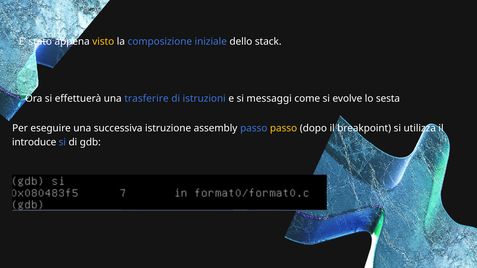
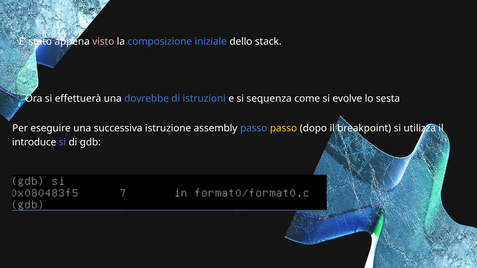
visto colour: yellow -> pink (103, 42)
trasferire: trasferire -> dovrebbe (147, 99)
messaggi: messaggi -> sequenza (269, 99)
